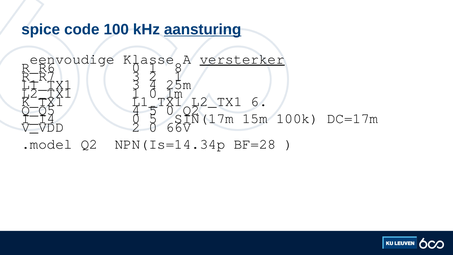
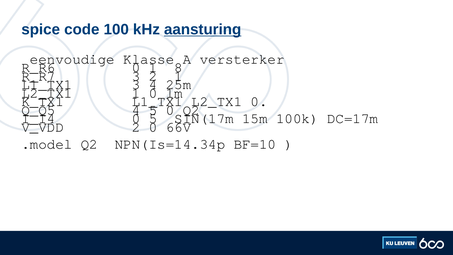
versterker underline: present -> none (242, 59)
L2_TX1 6: 6 -> 0 (259, 101)
BF=28: BF=28 -> BF=10 (255, 144)
